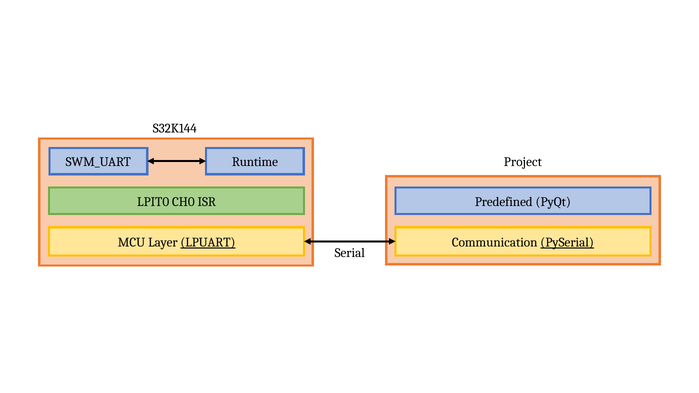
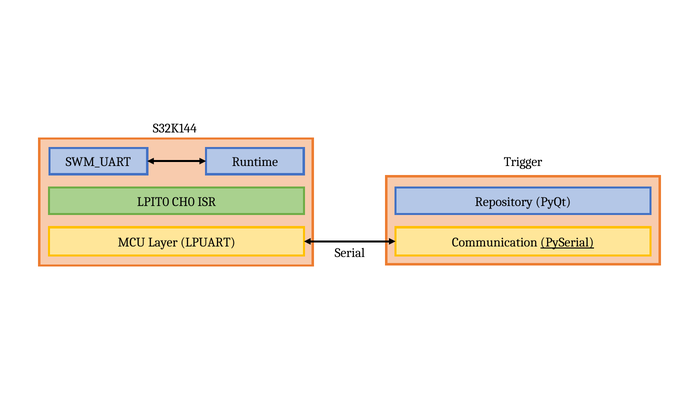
Project: Project -> Trigger (523, 162)
Predefined: Predefined -> Repository (504, 202)
LPUART underline: present -> none (208, 242)
